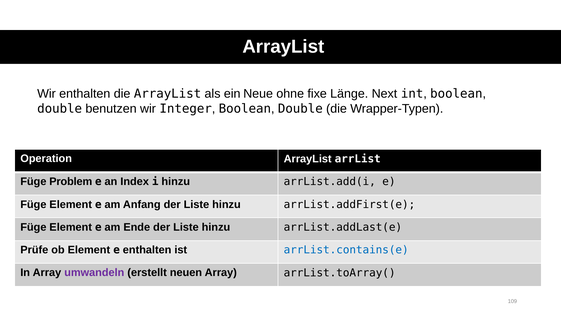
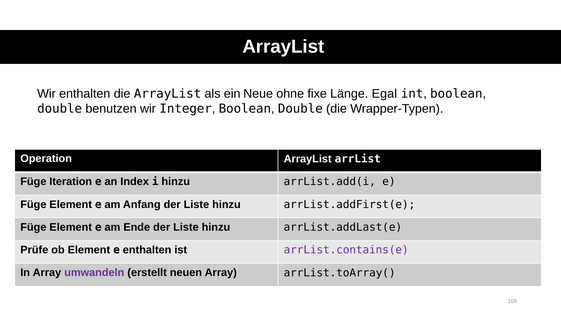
Next: Next -> Egal (384, 93)
Problem: Problem -> Iteration (71, 181)
arrList.contains(e colour: blue -> purple (346, 250)
